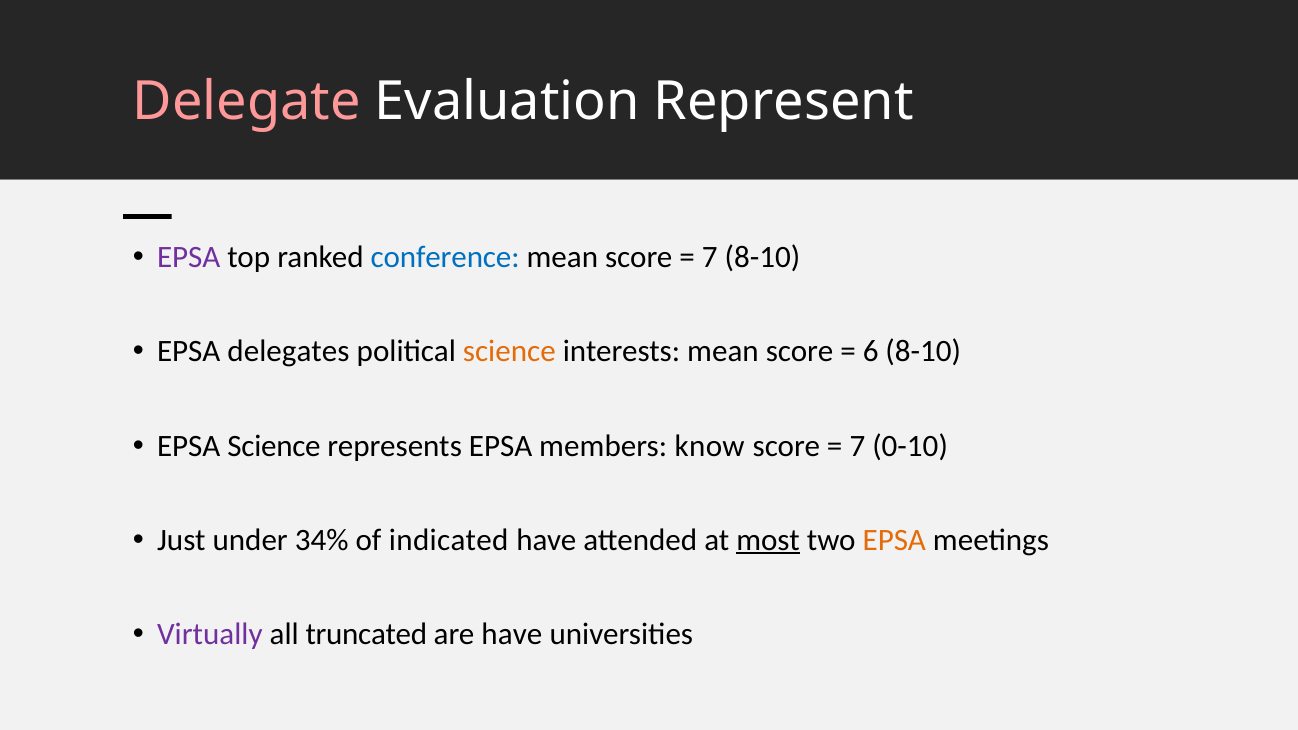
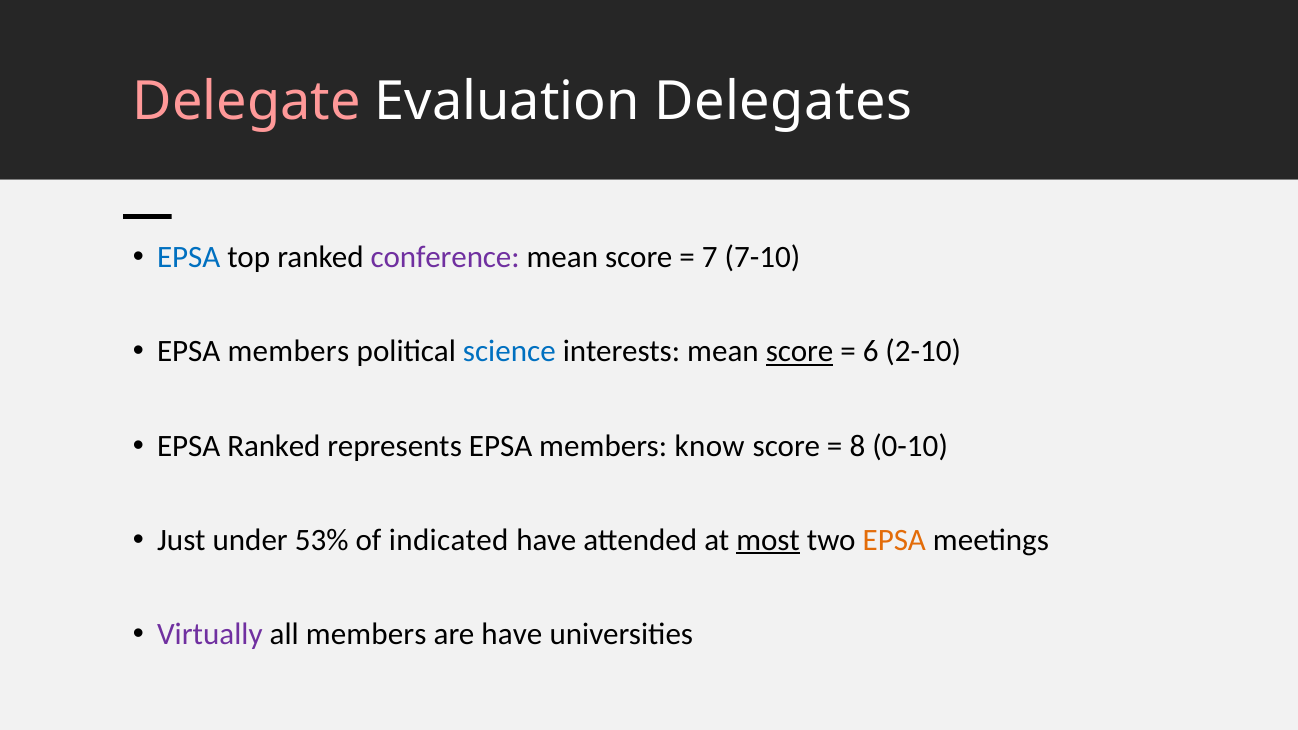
Represent: Represent -> Delegates (783, 102)
EPSA colour: purple -> blue (189, 258)
conference colour: blue -> purple (445, 258)
7 8-10: 8-10 -> 7-10 (763, 258)
delegates: delegates -> members (288, 352)
science colour: orange -> blue (509, 352)
score underline: none -> present (800, 352)
6 8-10: 8-10 -> 2-10 (923, 352)
EPSA Science: Science -> Ranked (274, 446)
7: 7 -> 8 (857, 446)
34%: 34% -> 53% (322, 540)
all truncated: truncated -> members (366, 634)
